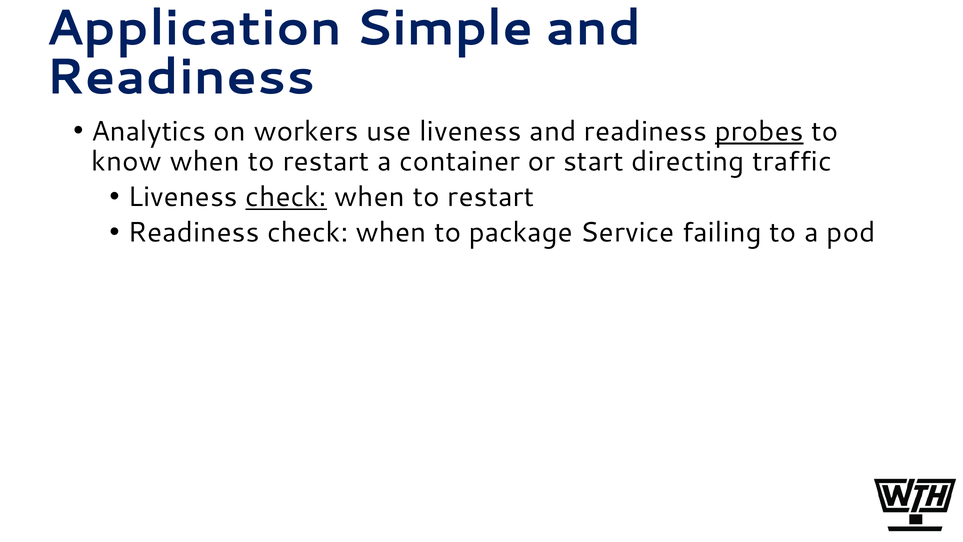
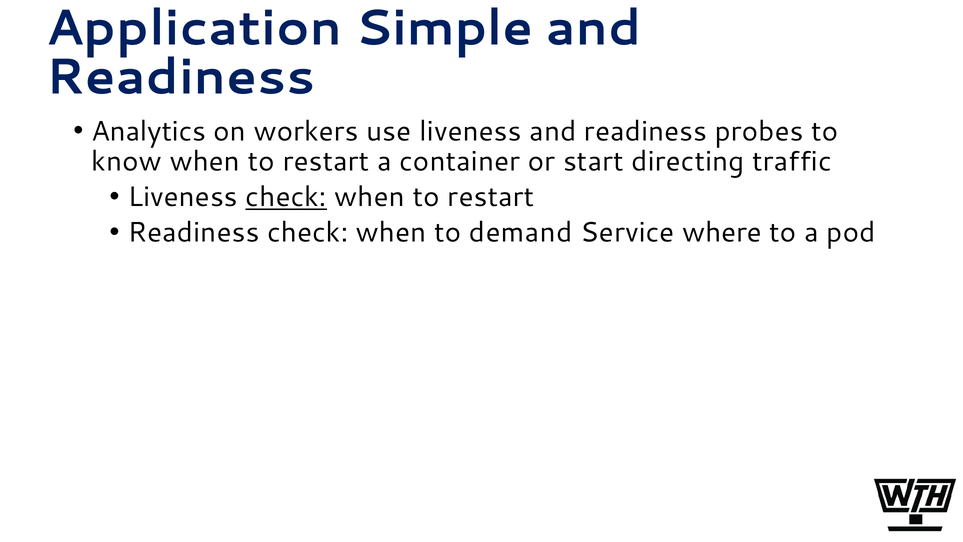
probes underline: present -> none (759, 131)
package: package -> demand (521, 232)
failing: failing -> where (722, 232)
